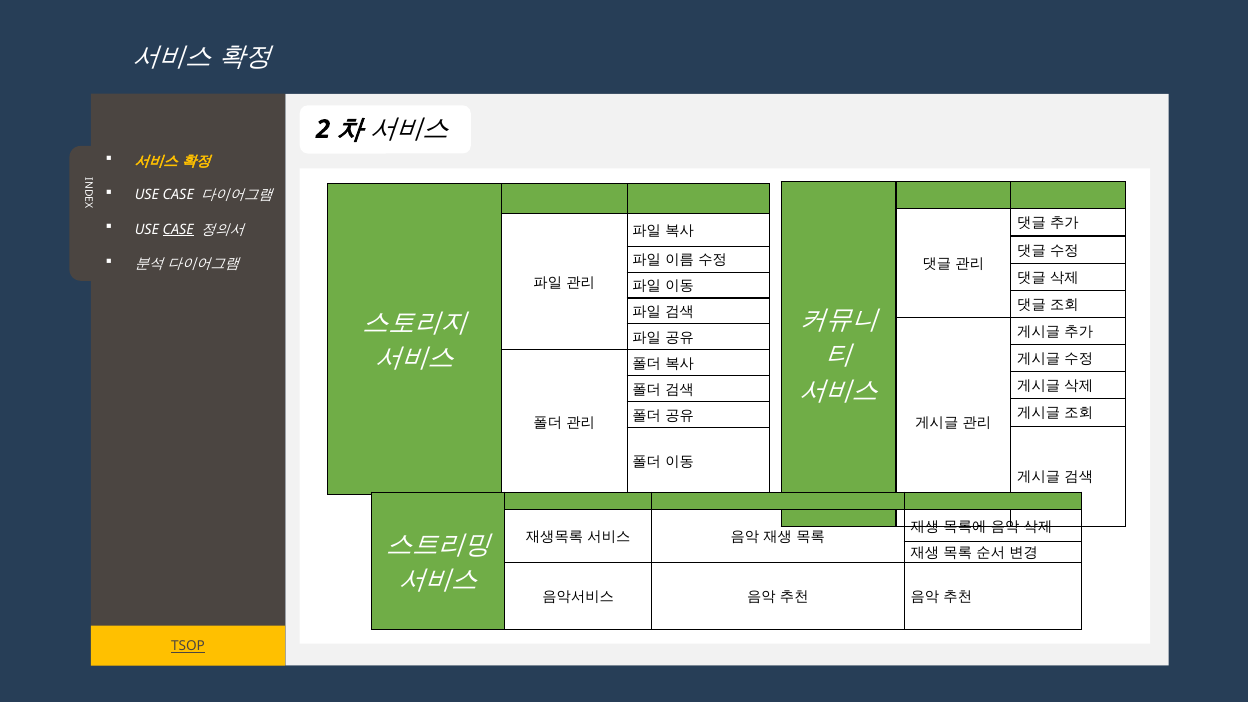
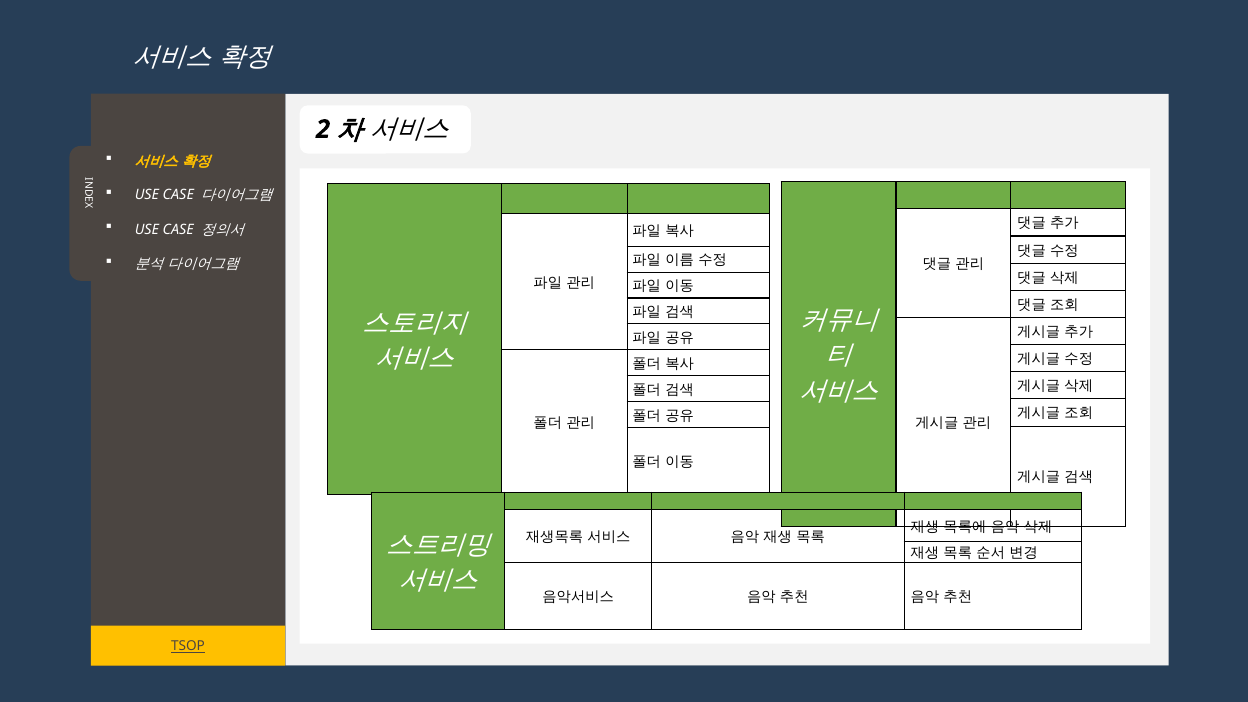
CASE underline: present -> none (178, 230)
